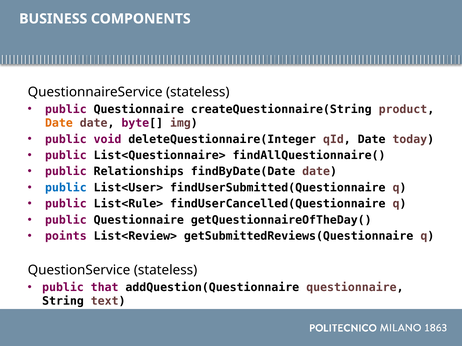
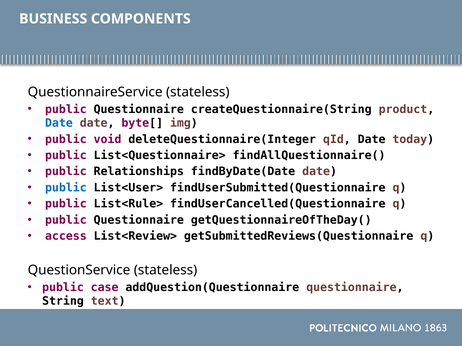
Date colour: orange -> blue (59, 123)
points: points -> access (66, 236)
that: that -> case (105, 288)
